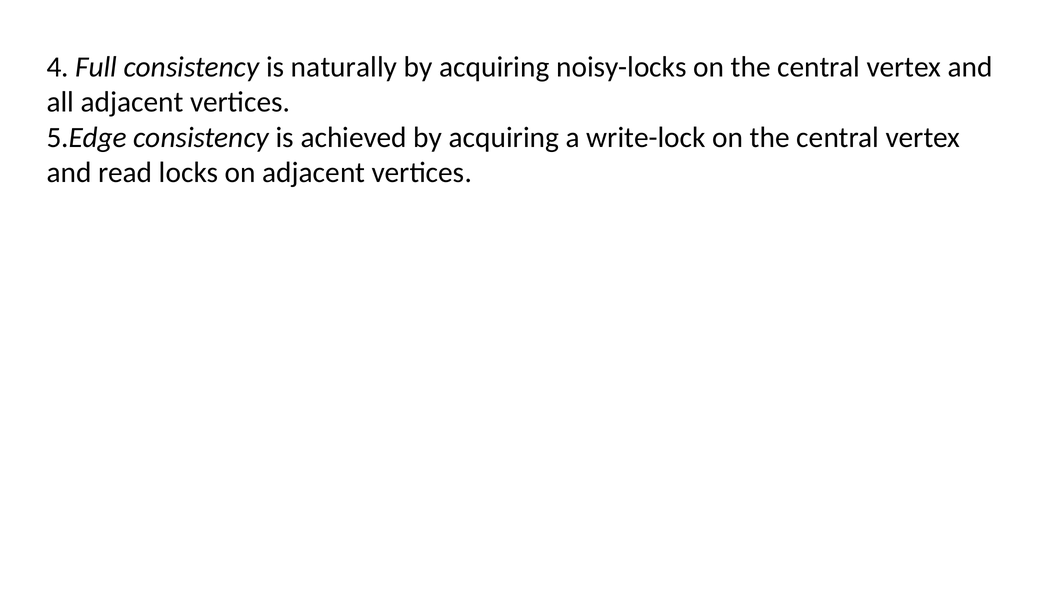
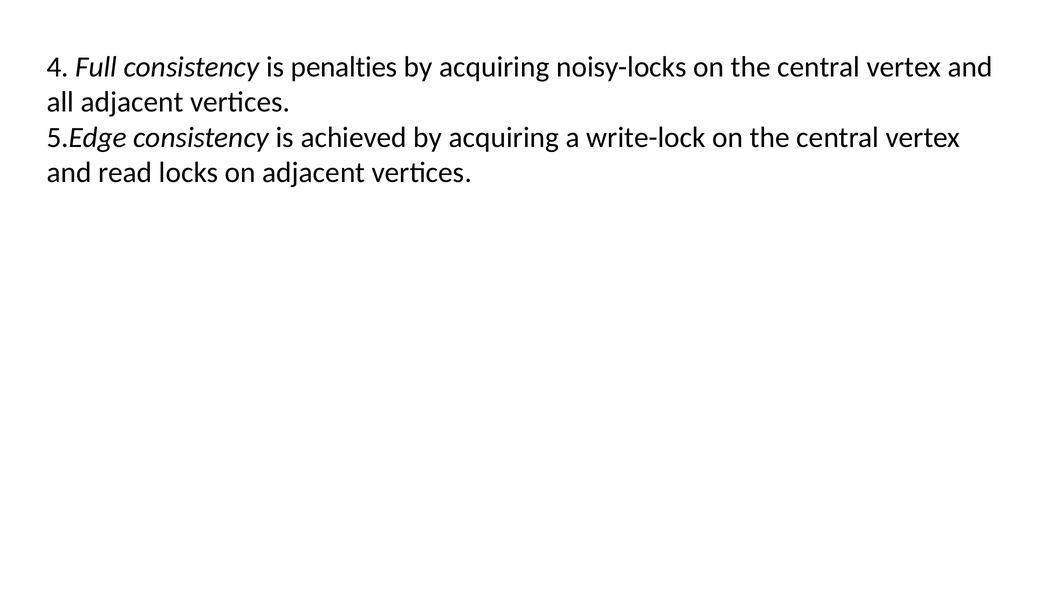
naturally: naturally -> penalties (344, 67)
